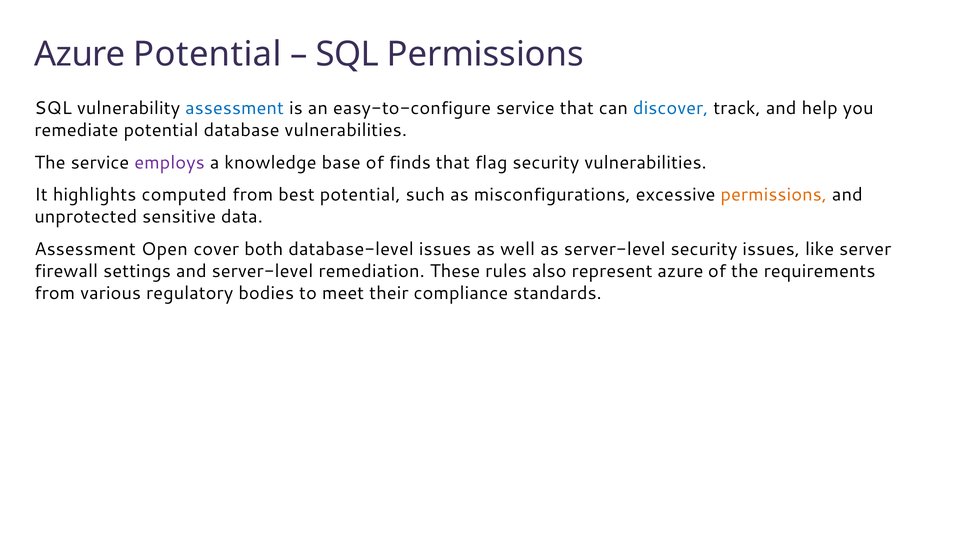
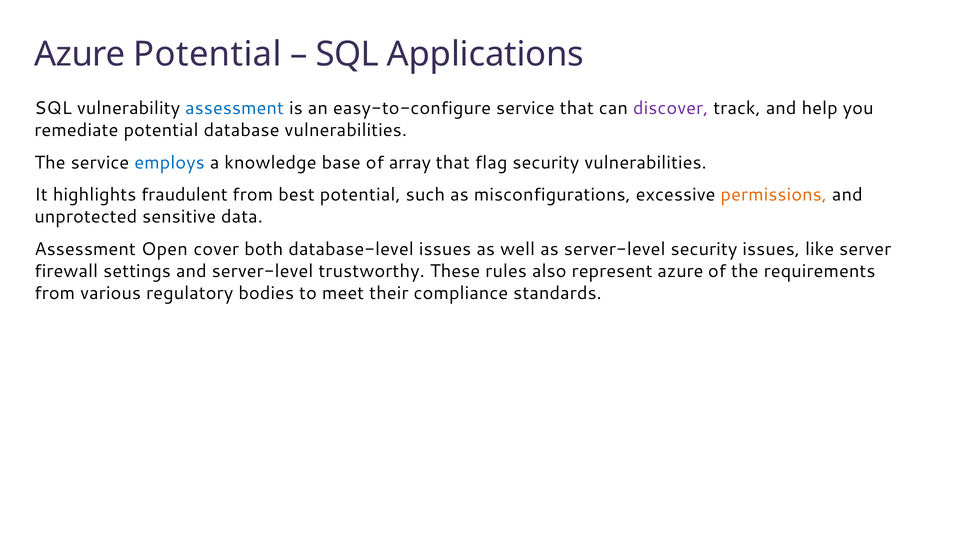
SQL Permissions: Permissions -> Applications (485, 54)
discover colour: blue -> purple (671, 108)
employs colour: purple -> blue (170, 163)
finds: finds -> array (410, 163)
computed: computed -> fraudulent (184, 195)
remediation: remediation -> trustworthy (372, 271)
